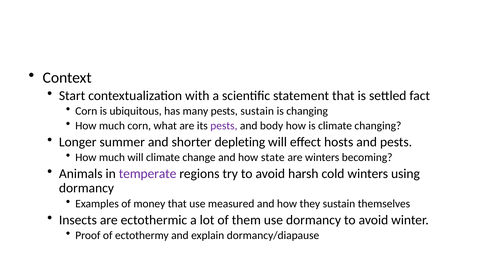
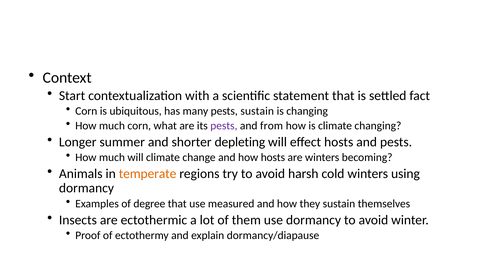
body: body -> from (272, 126)
how state: state -> hosts (273, 157)
temperate colour: purple -> orange (148, 174)
money: money -> degree (149, 204)
